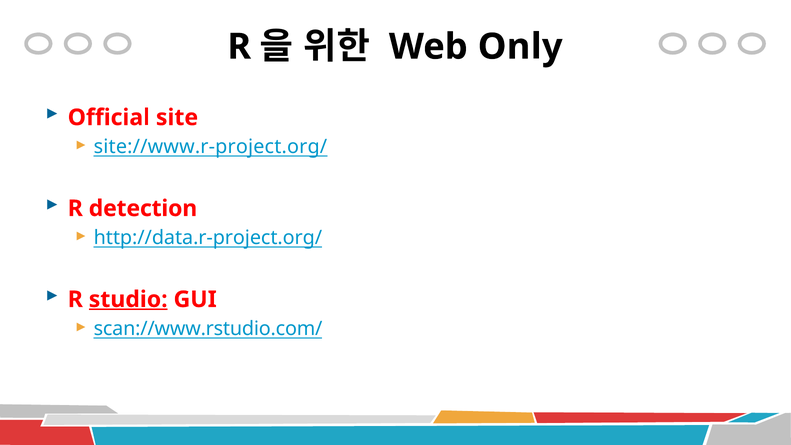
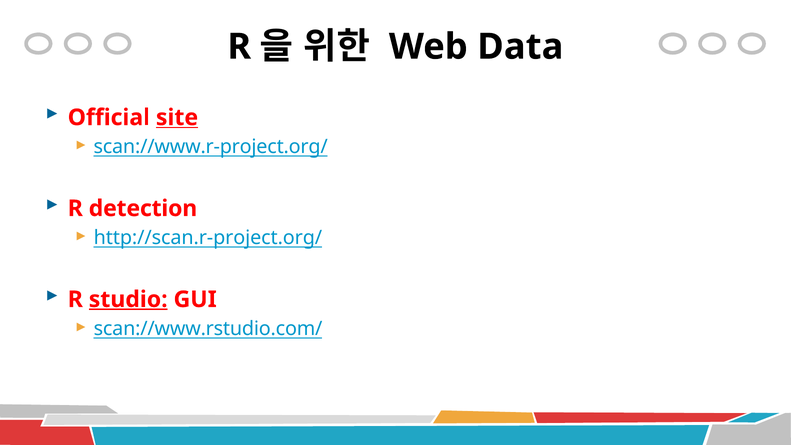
Only: Only -> Data (520, 47)
site underline: none -> present (177, 118)
site://www.r-project.org/: site://www.r-project.org/ -> scan://www.r-project.org/ (211, 147)
http://data.r-project.org/: http://data.r-project.org/ -> http://scan.r-project.org/ (208, 238)
